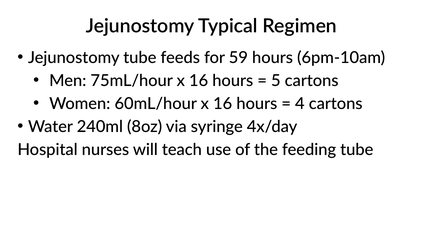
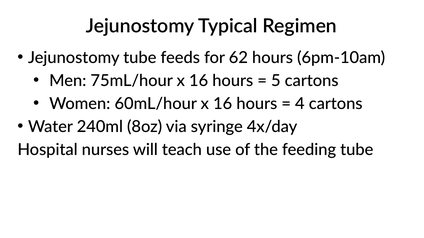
59: 59 -> 62 (238, 58)
